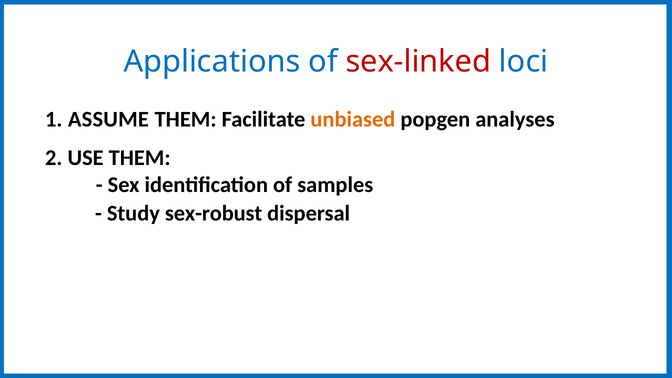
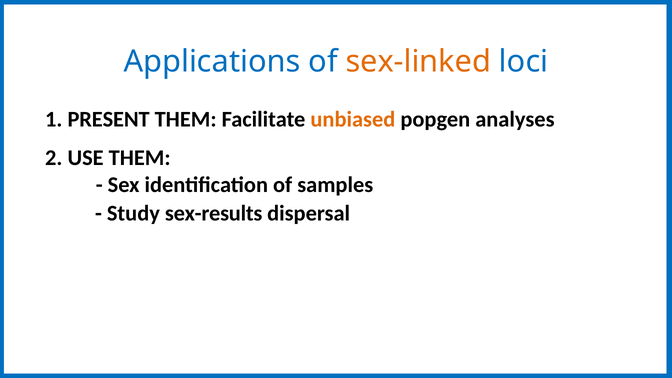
sex-linked colour: red -> orange (418, 62)
ASSUME: ASSUME -> PRESENT (109, 119)
sex-robust: sex-robust -> sex-results (214, 213)
